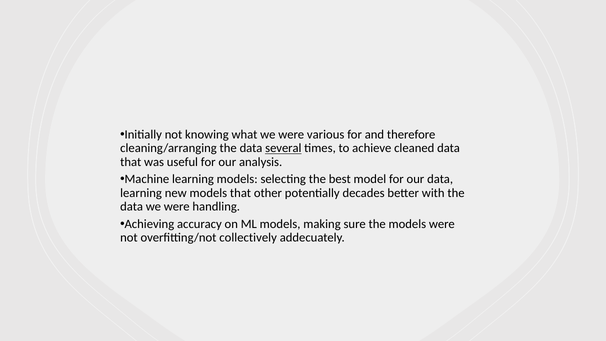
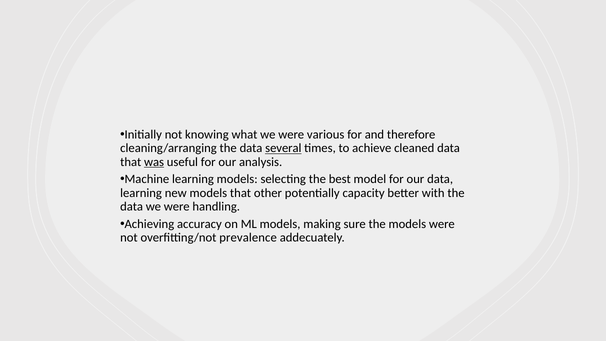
was underline: none -> present (154, 162)
decades: decades -> capacity (364, 193)
collectively: collectively -> prevalence (248, 238)
